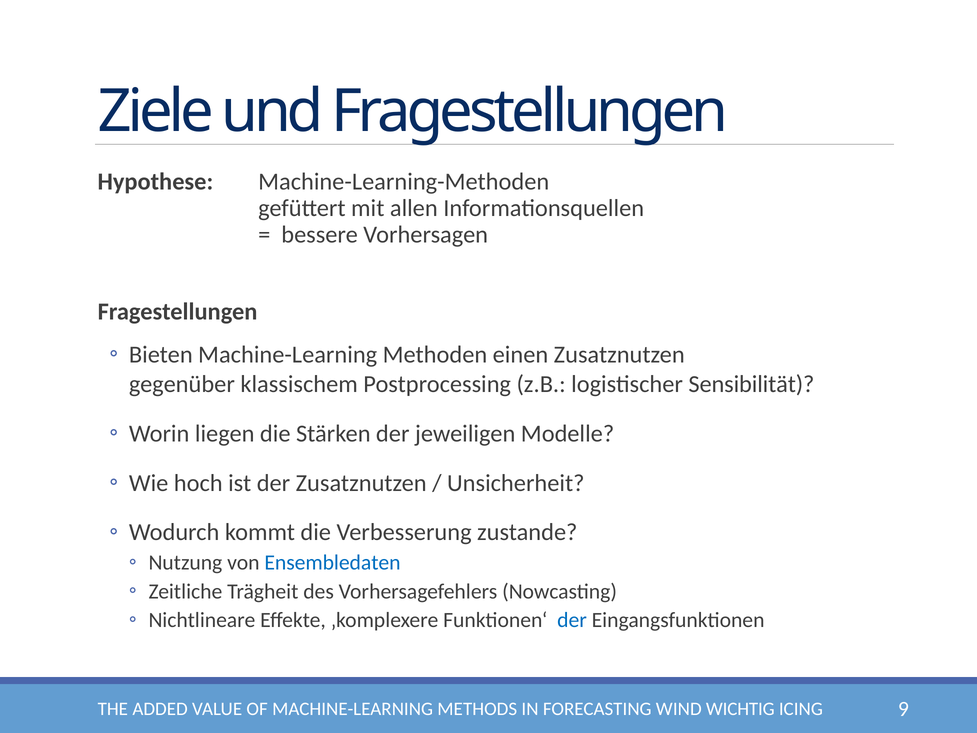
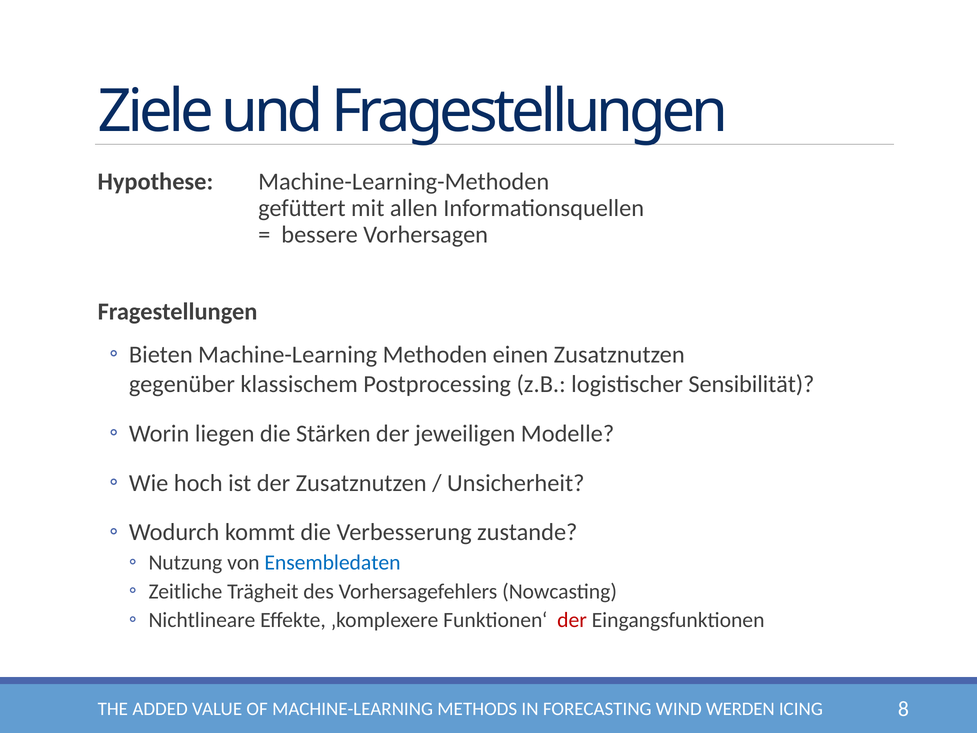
der colour: blue -> red (572, 620)
WICHTIG: WICHTIG -> WERDEN (740, 709)
9: 9 -> 8 (903, 709)
